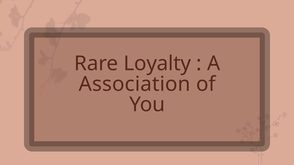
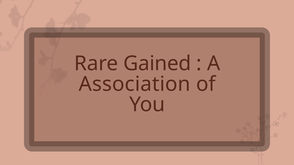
Loyalty: Loyalty -> Gained (157, 64)
